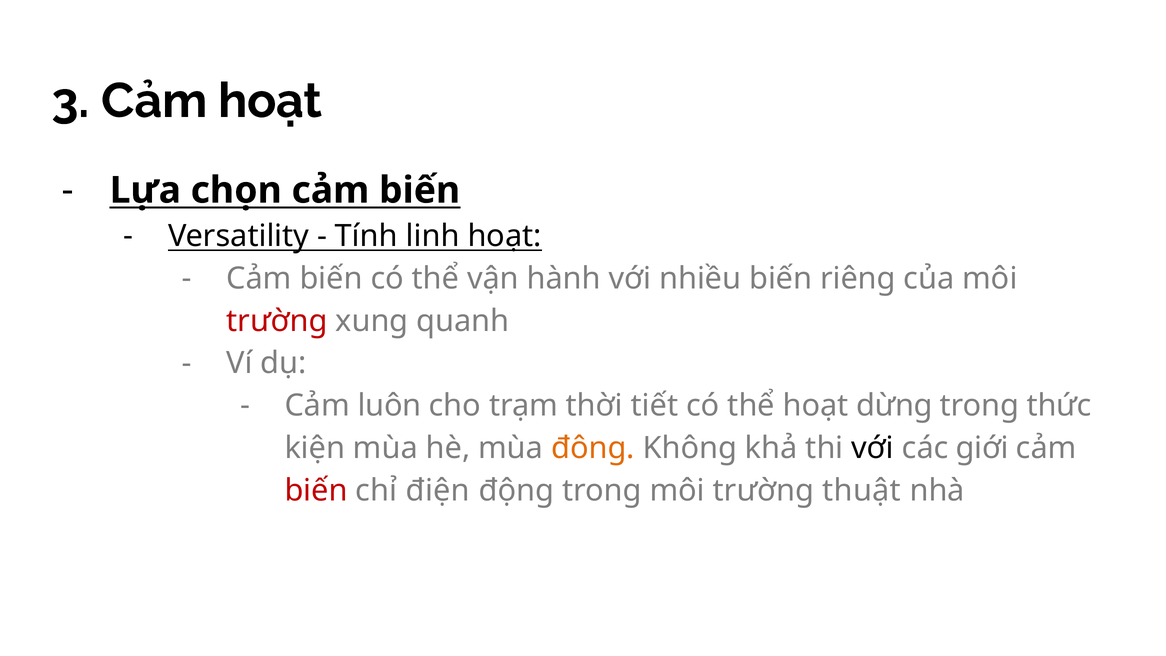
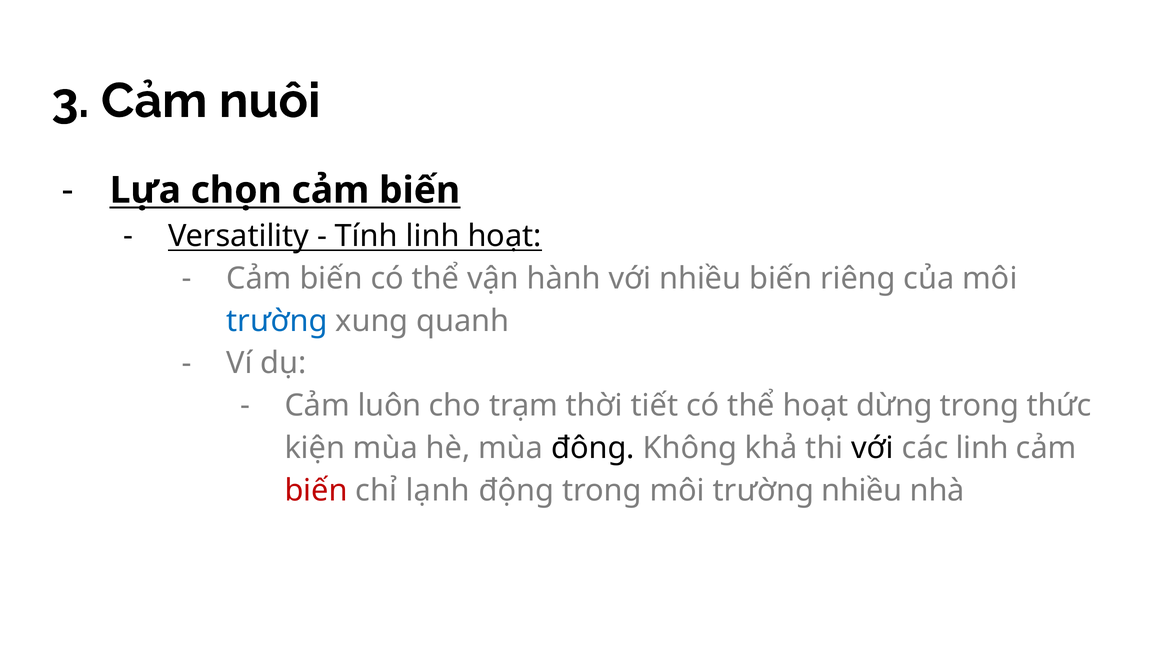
Cảm hoạt: hoạt -> nuôi (270, 101)
trường colour: red -> blue (277, 321)
đông colour: orange -> black (593, 448)
các giới: giới -> linh (982, 448)
điện: điện -> lạnh (438, 490)
trường thuật: thuật -> nhiều (862, 490)
